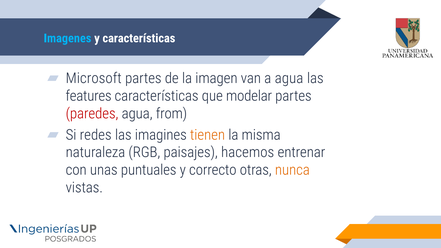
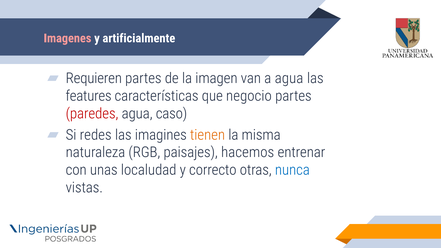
Imagenes colour: light blue -> pink (68, 38)
y características: características -> artificialmente (139, 38)
Microsoft: Microsoft -> Requieren (94, 78)
modelar: modelar -> negocio (249, 96)
from: from -> caso (171, 114)
puntuales: puntuales -> localudad (149, 170)
nunca colour: orange -> blue (292, 170)
